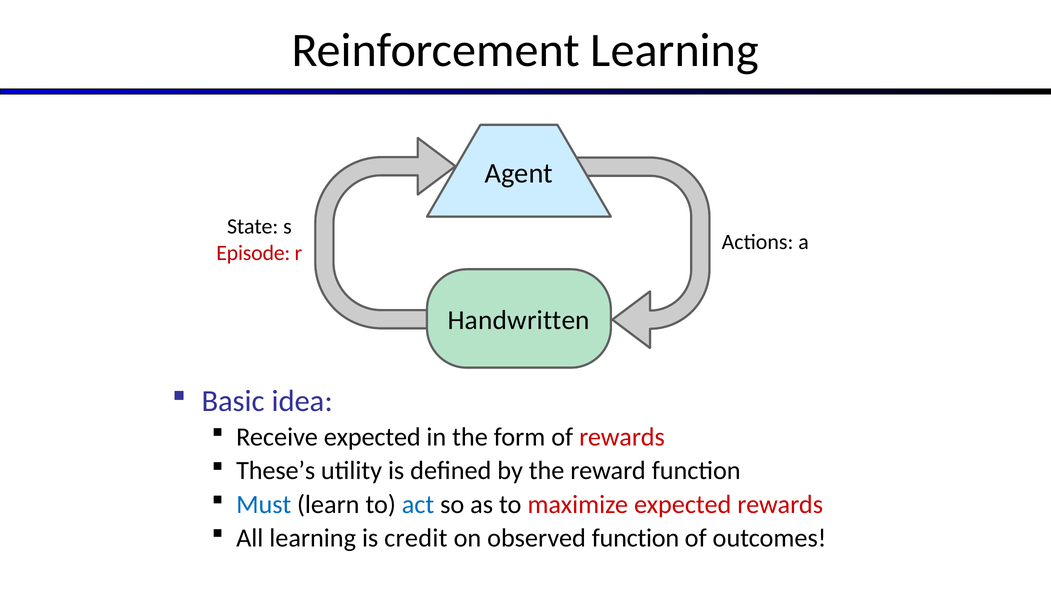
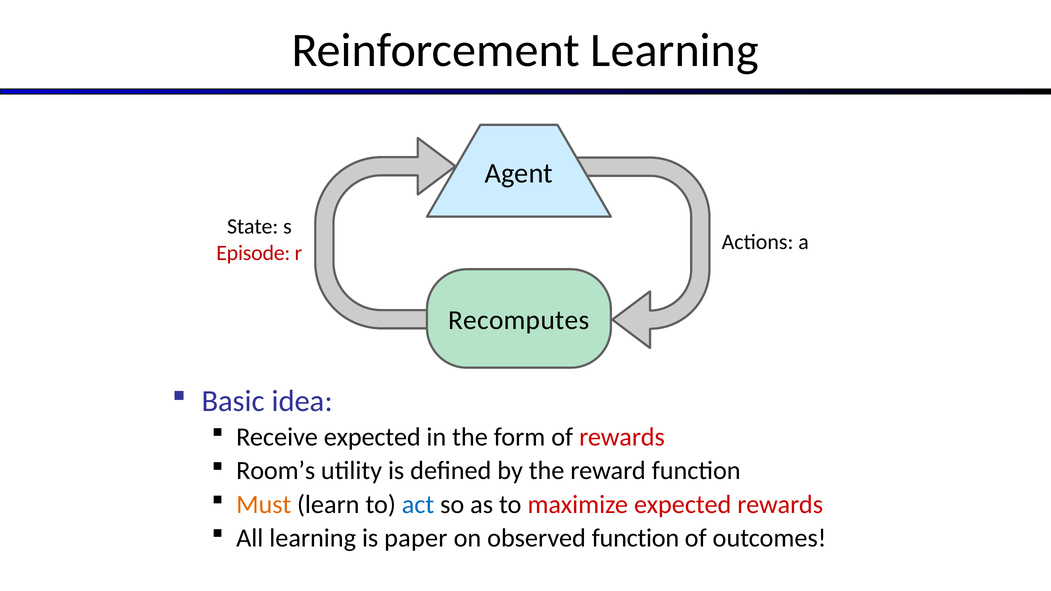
Handwritten: Handwritten -> Recomputes (519, 320)
These’s: These’s -> Room’s (276, 471)
Must colour: blue -> orange (264, 505)
credit: credit -> paper (416, 538)
